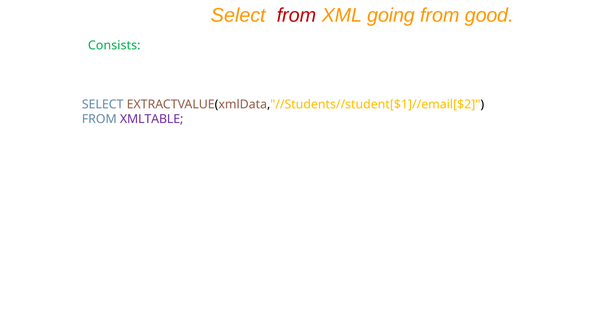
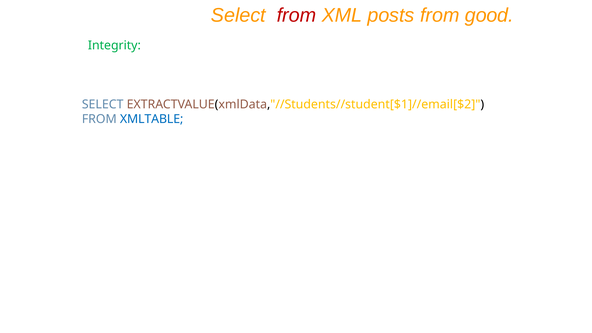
going: going -> posts (391, 15)
Consists: Consists -> Integrity (114, 45)
XMLTABLE colour: purple -> blue (152, 119)
